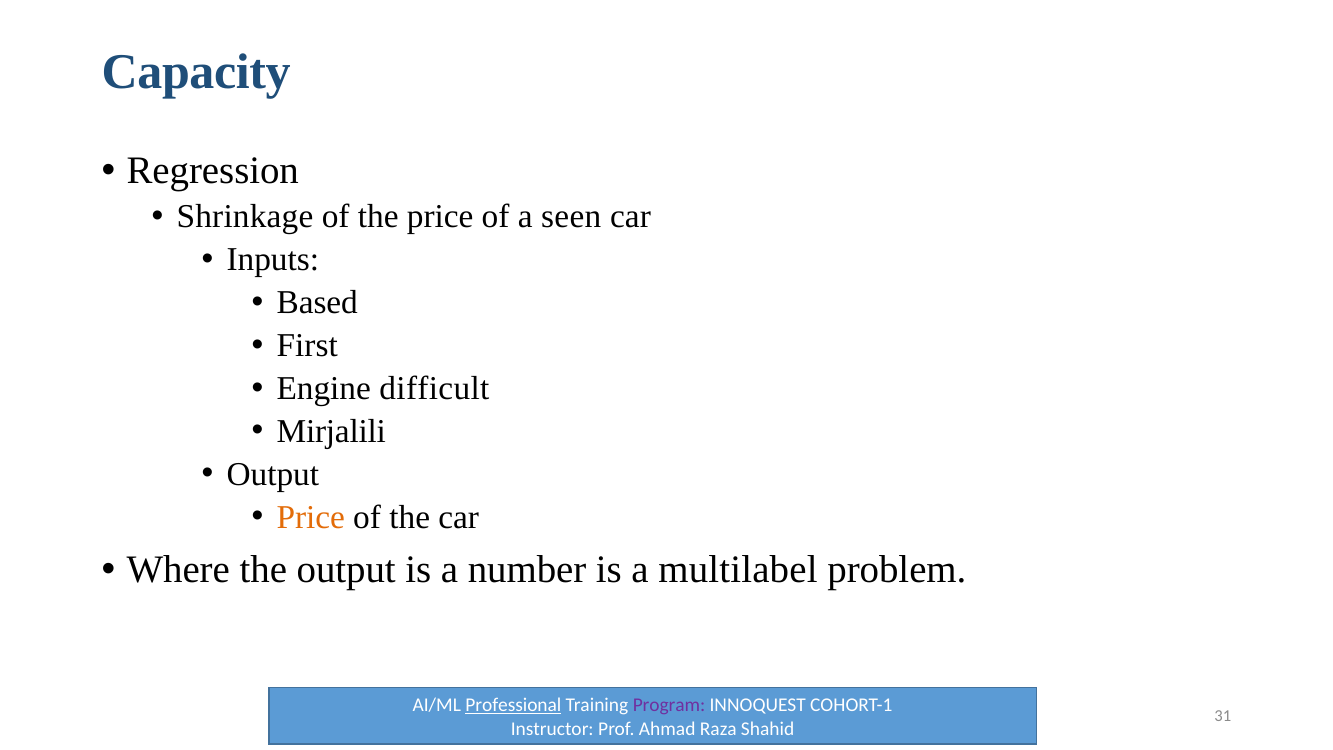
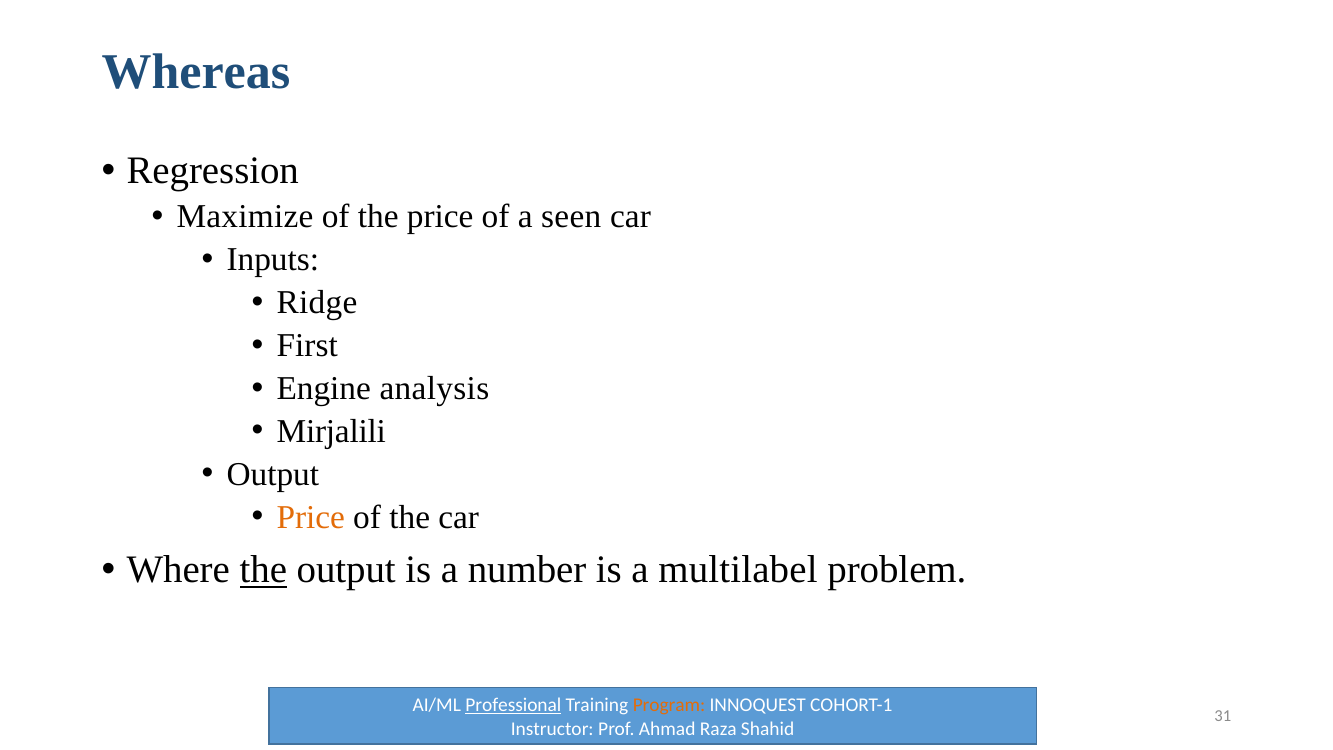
Capacity: Capacity -> Whereas (196, 72)
Shrinkage: Shrinkage -> Maximize (245, 217)
Based: Based -> Ridge (317, 302)
difficult: difficult -> analysis (434, 388)
the underline: none -> present (263, 570)
Program colour: purple -> orange (669, 705)
